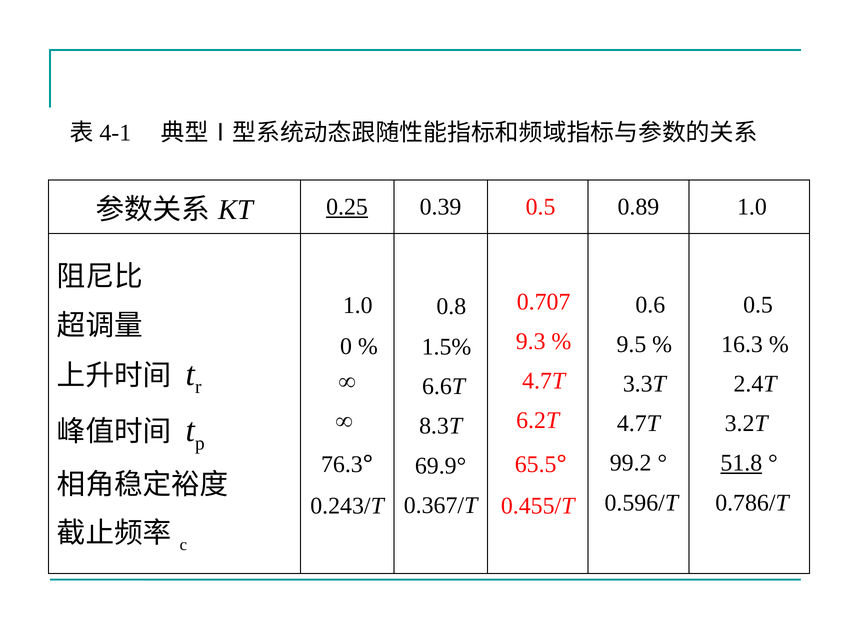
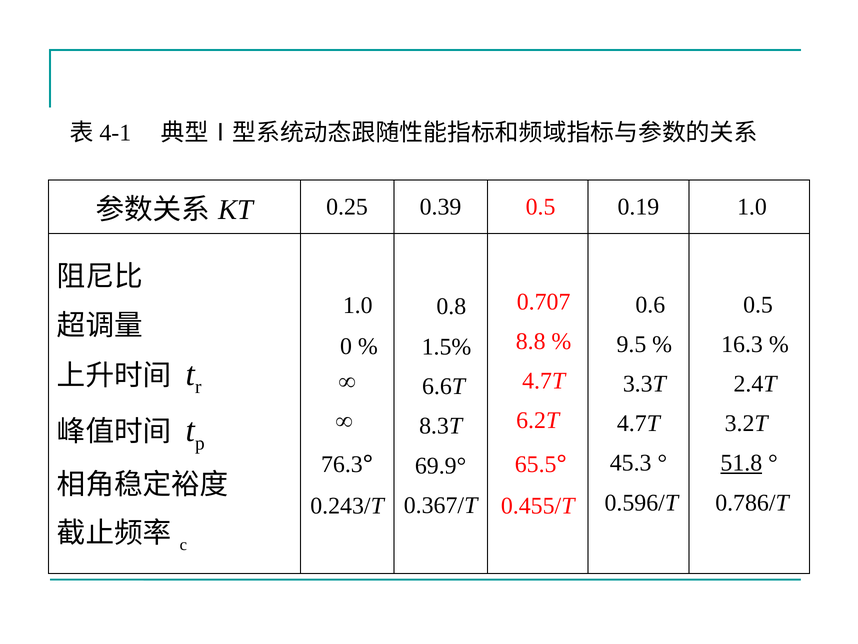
0.25 underline: present -> none (347, 207)
0.89: 0.89 -> 0.19 (638, 207)
9.3: 9.3 -> 8.8 (531, 341)
99.2: 99.2 -> 45.3 (631, 463)
